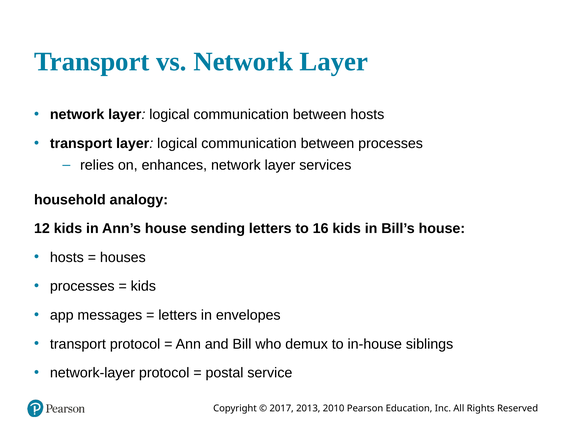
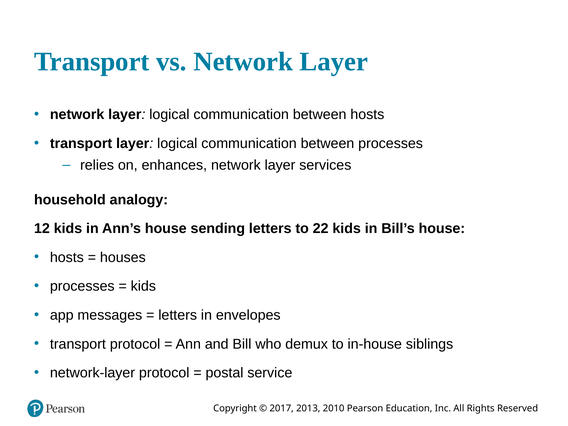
16: 16 -> 22 (321, 229)
